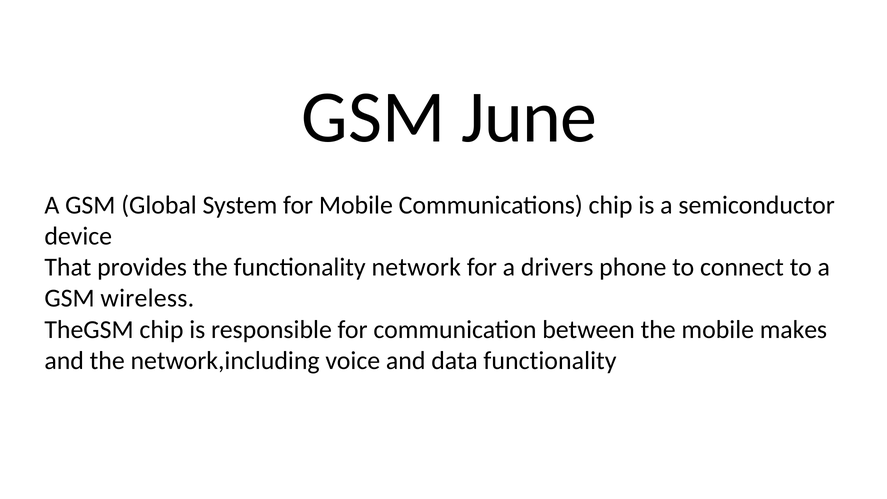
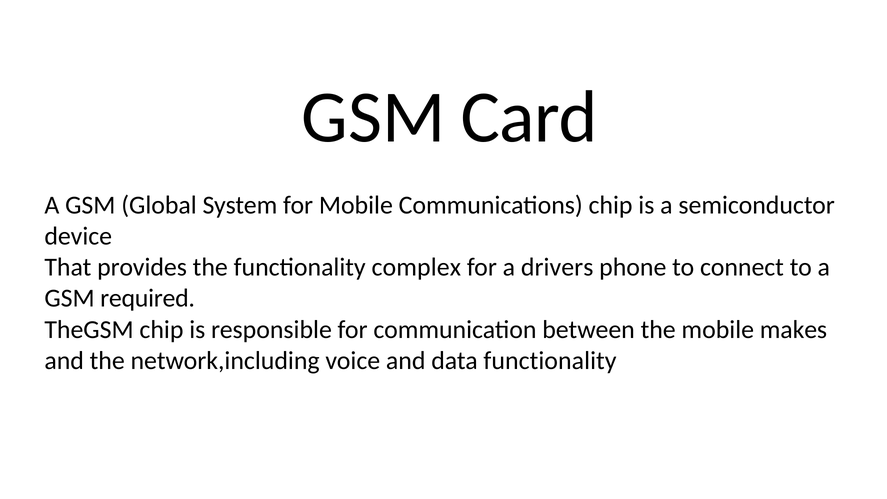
June: June -> Card (529, 118)
network: network -> complex (416, 267)
wireless: wireless -> required (148, 298)
